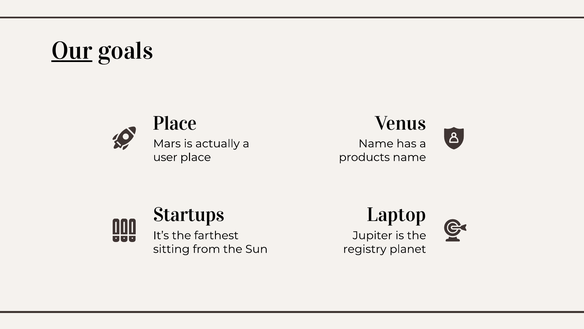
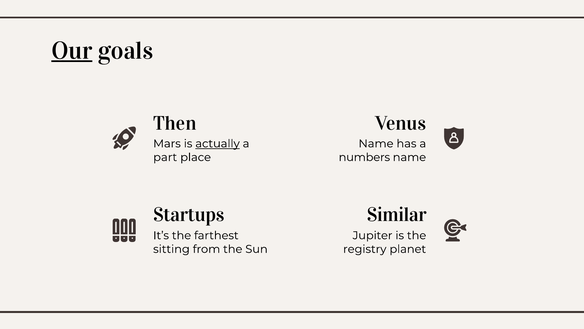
Place: Place -> Then (175, 123)
actually underline: none -> present (218, 143)
user: user -> part (165, 157)
products: products -> numbers (364, 157)
Laptop: Laptop -> Similar (397, 214)
